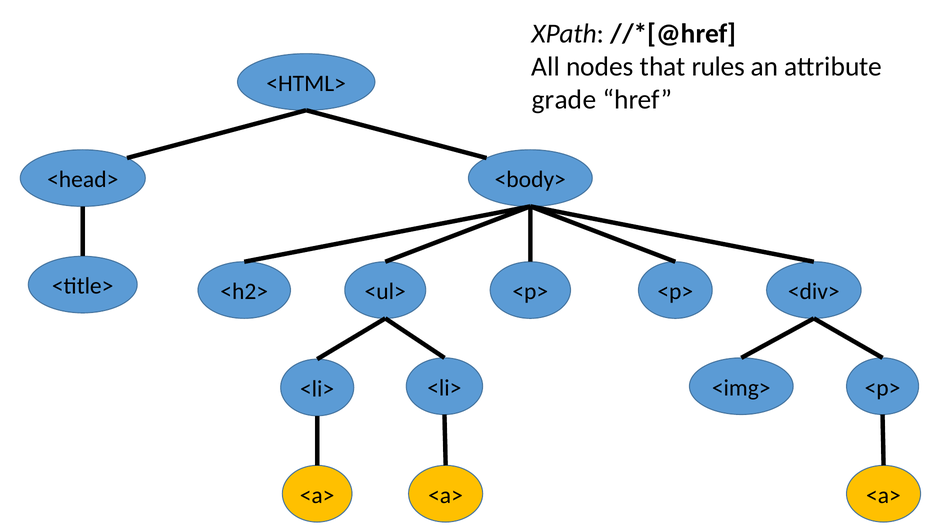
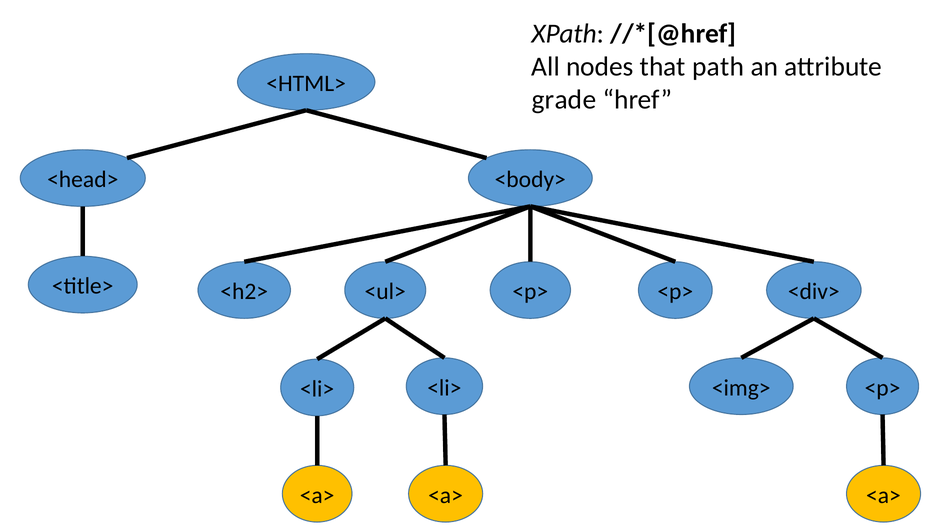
rules: rules -> path (718, 67)
